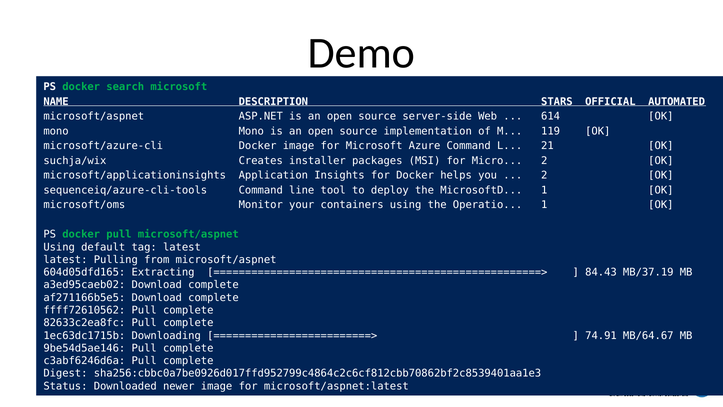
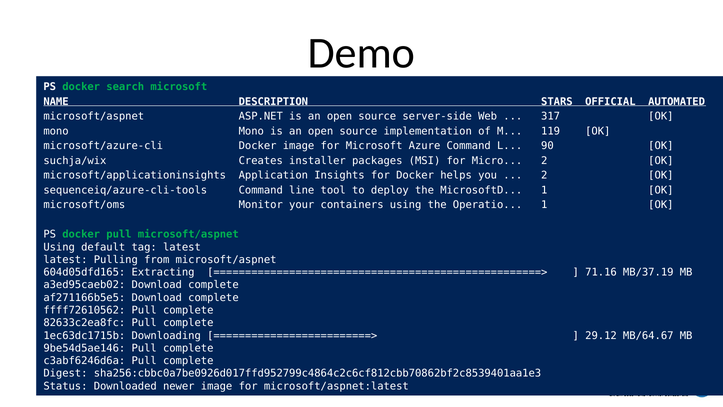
614: 614 -> 317 (551, 116)
21: 21 -> 90 (547, 146)
84.43: 84.43 -> 71.16 (601, 272)
74.91: 74.91 -> 29.12 (601, 335)
